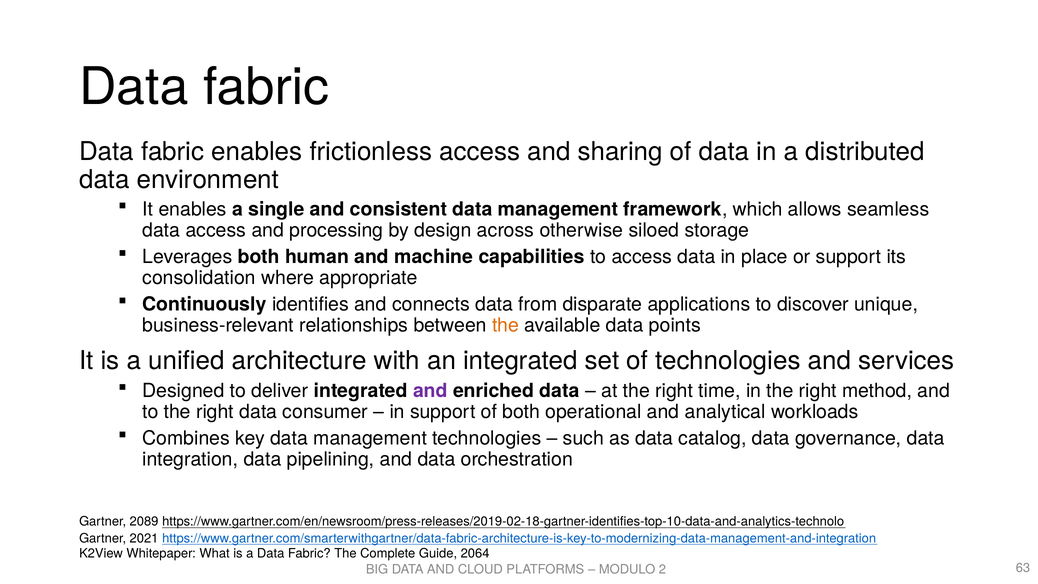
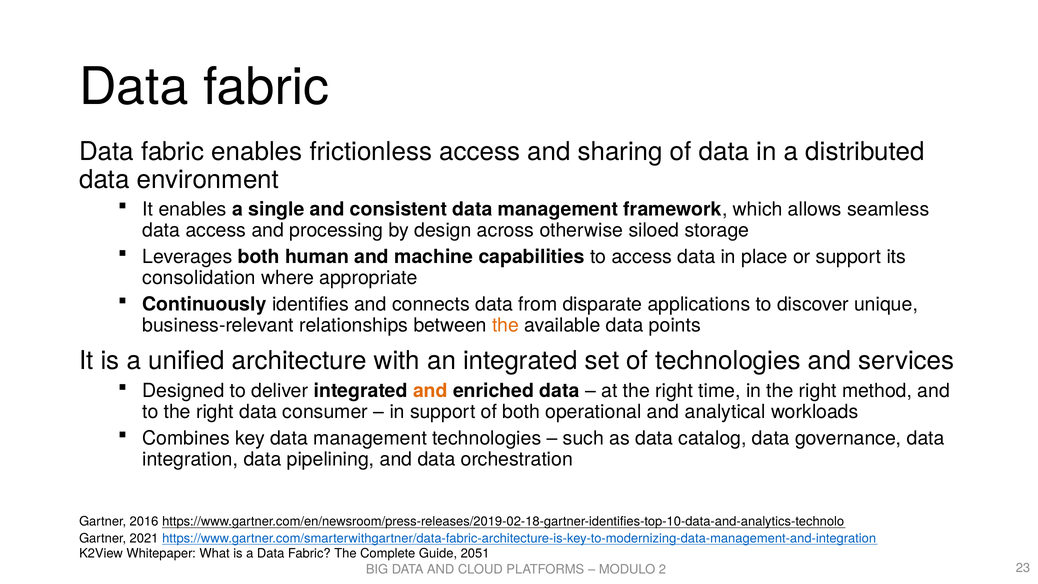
and colour: purple -> orange (430, 391)
2089: 2089 -> 2016 (144, 521)
2064: 2064 -> 2051 (475, 553)
63: 63 -> 23 (1023, 568)
